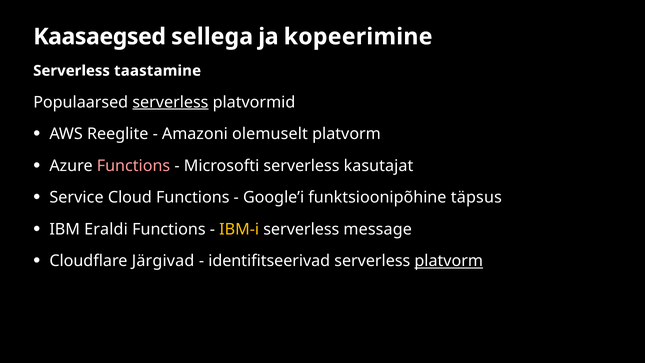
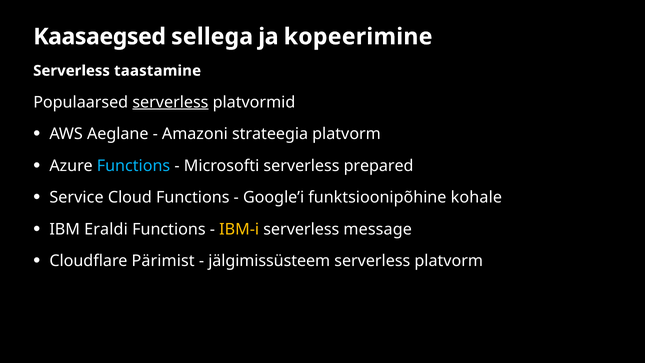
Reeglite: Reeglite -> Aeglane (118, 134)
olemuselt: olemuselt -> strateegia (270, 134)
Functions colour: pink -> light blue (134, 166)
kasutajat: kasutajat -> prepared (379, 166)
täpsus: täpsus -> kohale (476, 197)
Järgivad: Järgivad -> Pärimist (163, 261)
identifitseerivad: identifitseerivad -> jälgimissüsteem (269, 261)
platvorm underline: present -> none (449, 261)
